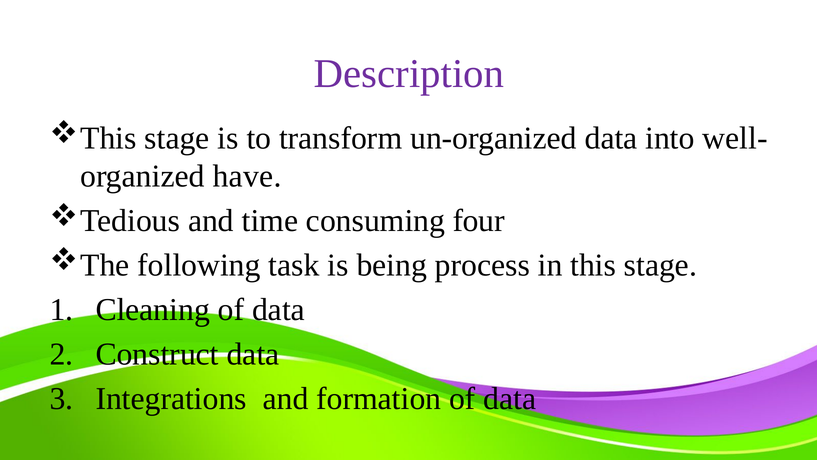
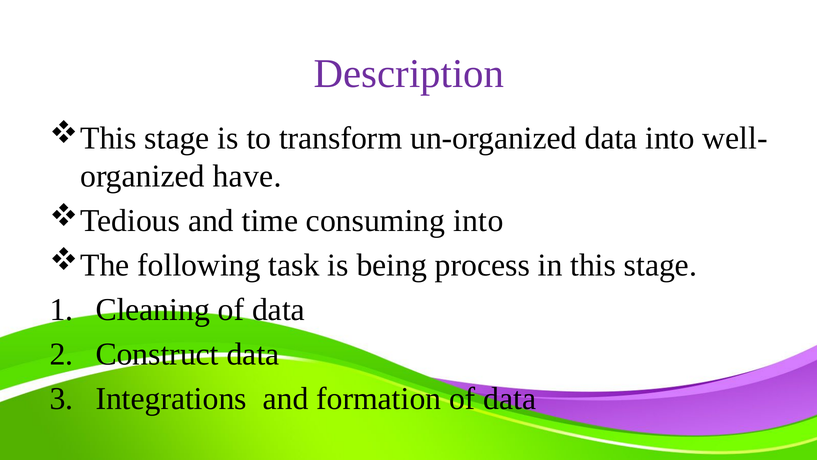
consuming four: four -> into (478, 220)
